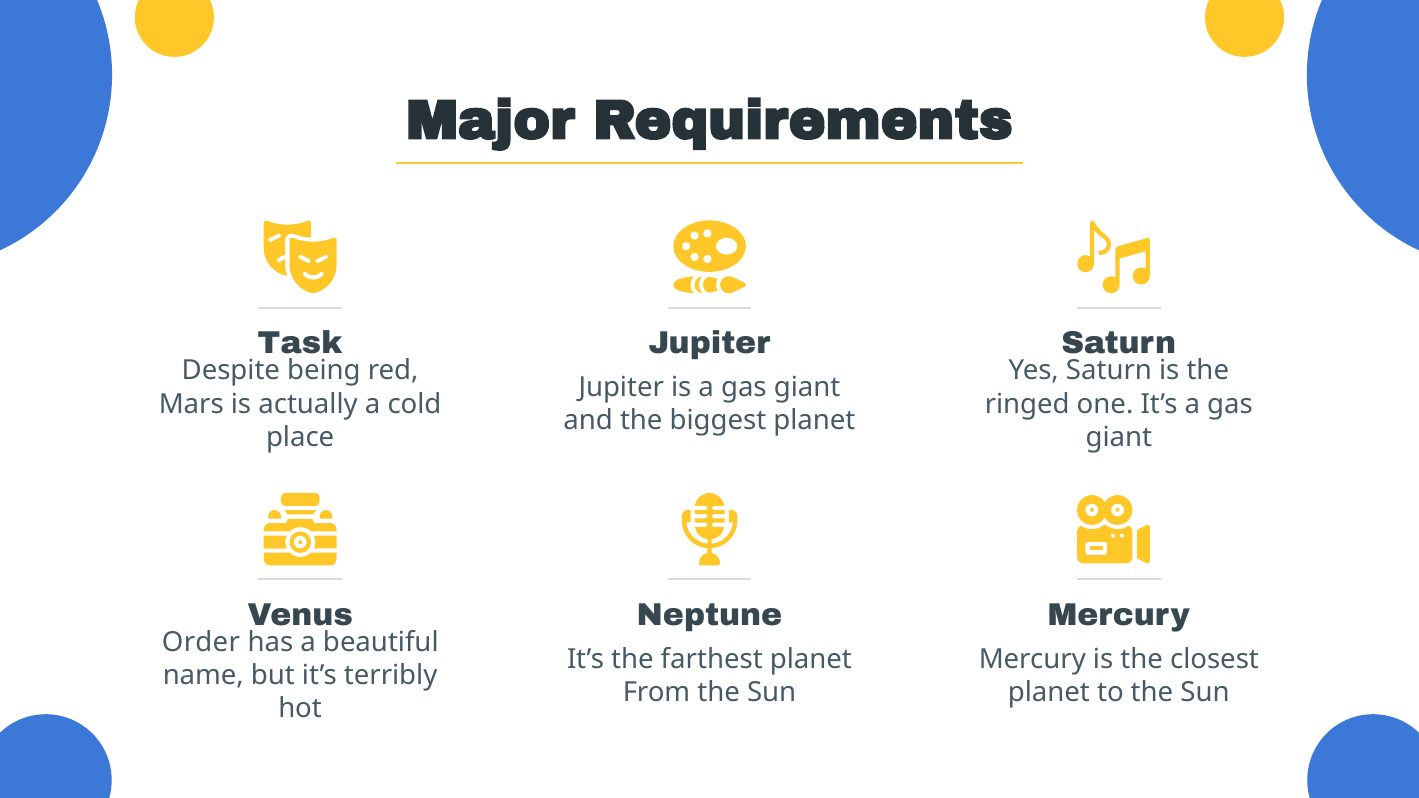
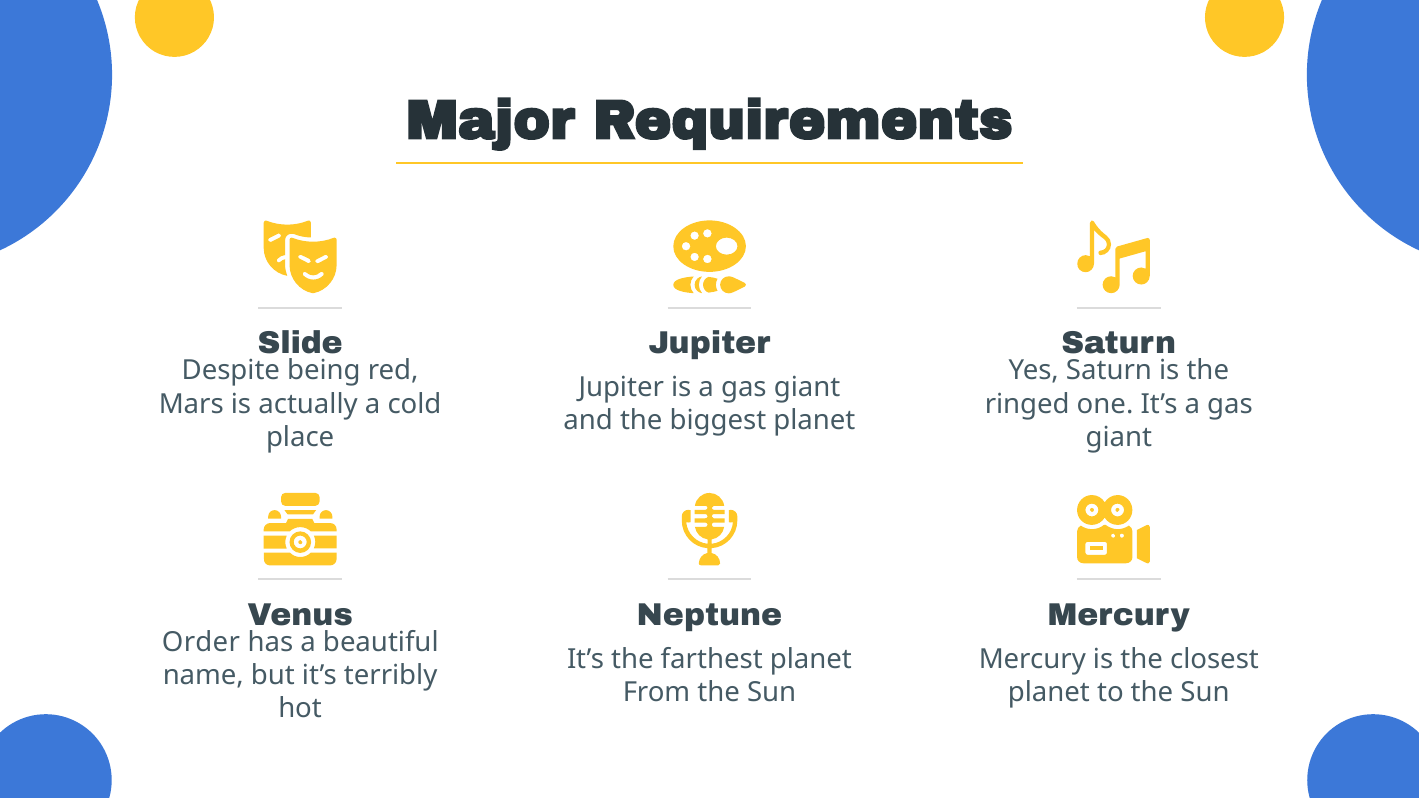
Task: Task -> Slide (300, 344)
